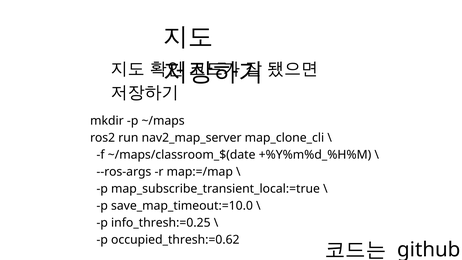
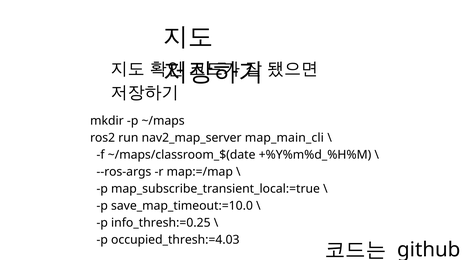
map_clone_cli: map_clone_cli -> map_main_cli (284, 138)
occupied_thresh:=0.62: occupied_thresh:=0.62 -> occupied_thresh:=4.03 (175, 240)
